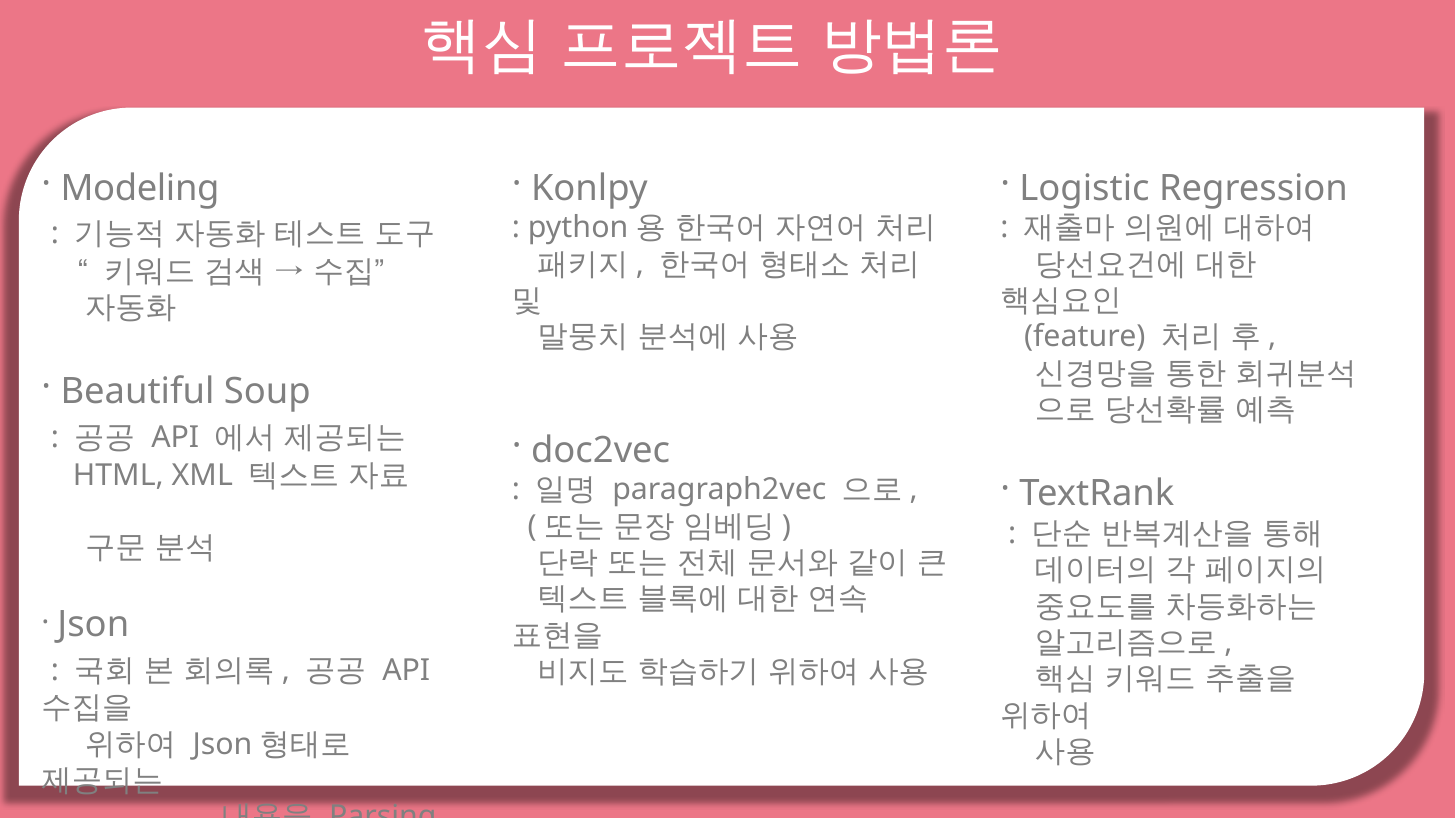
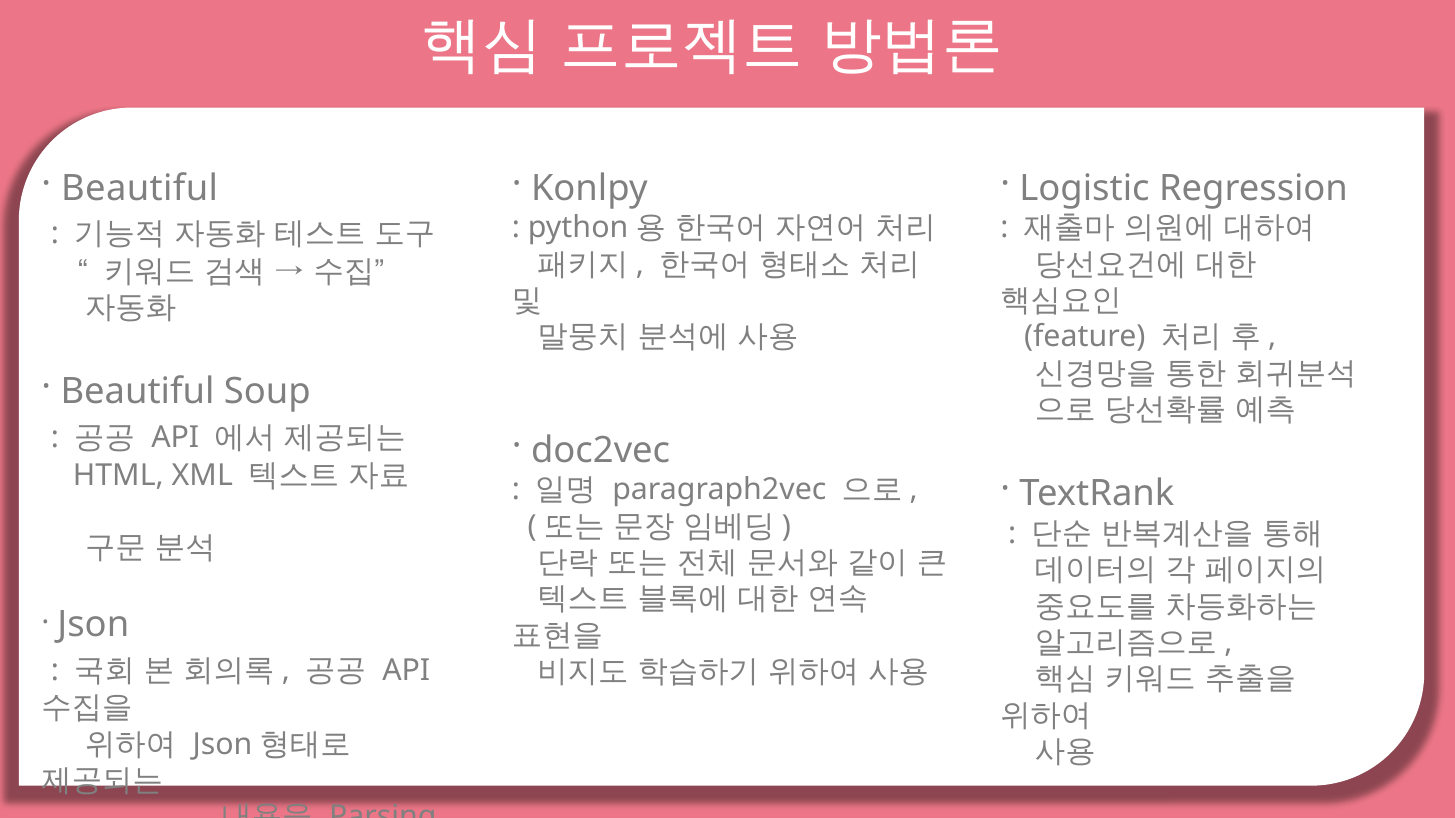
Modeling: Modeling -> Beautiful (140, 188)
